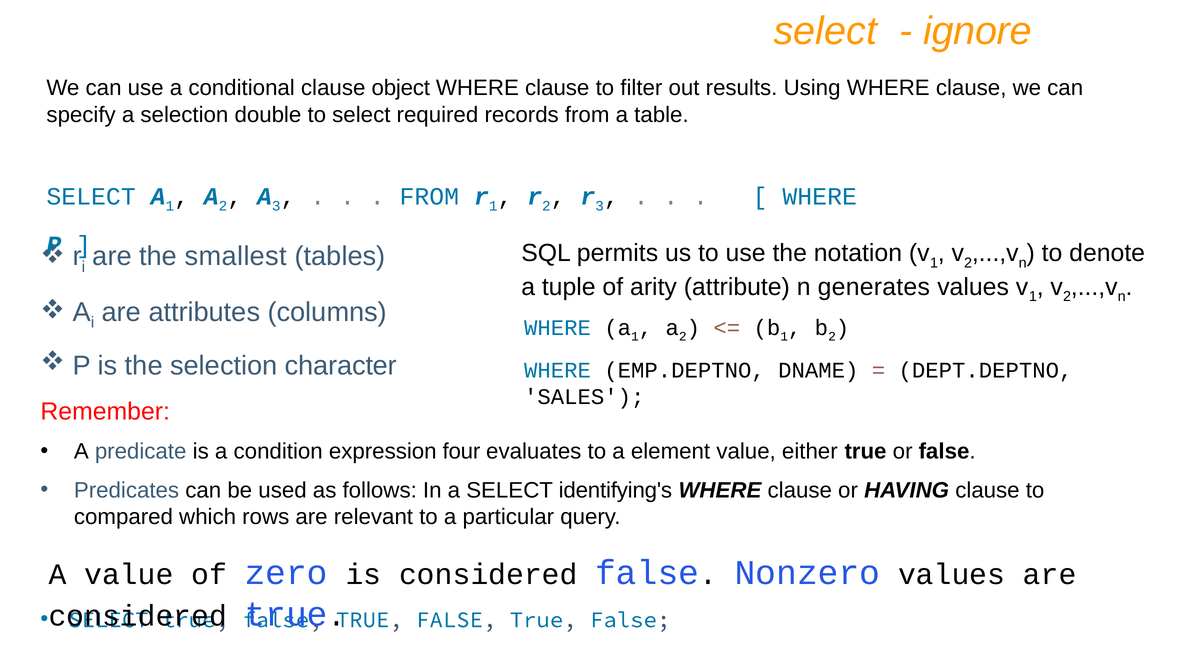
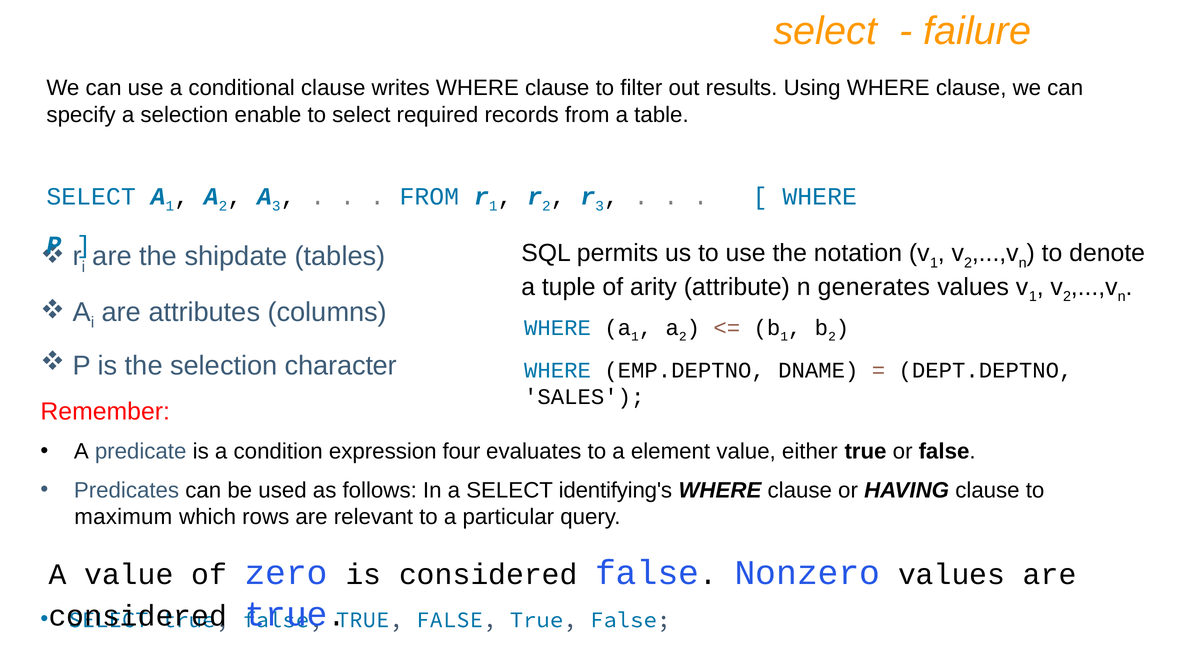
ignore: ignore -> failure (977, 31)
object: object -> writes (401, 88)
double: double -> enable (268, 115)
smallest: smallest -> shipdate (236, 256)
compared: compared -> maximum (123, 517)
